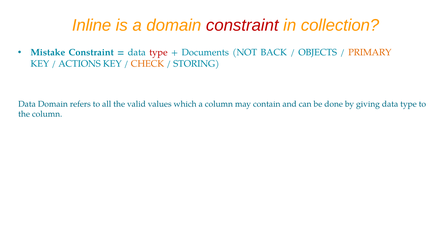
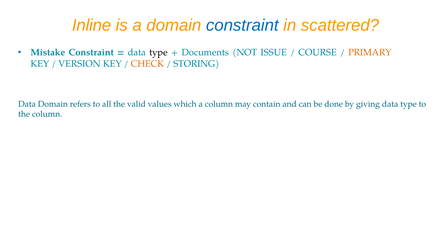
constraint colour: red -> blue (242, 25)
collection: collection -> scattered (340, 25)
type colour: red -> black (158, 53)
BACK: BACK -> ISSUE (274, 53)
OBJECTS: OBJECTS -> COURSE (318, 53)
ACTIONS: ACTIONS -> VERSION (79, 64)
